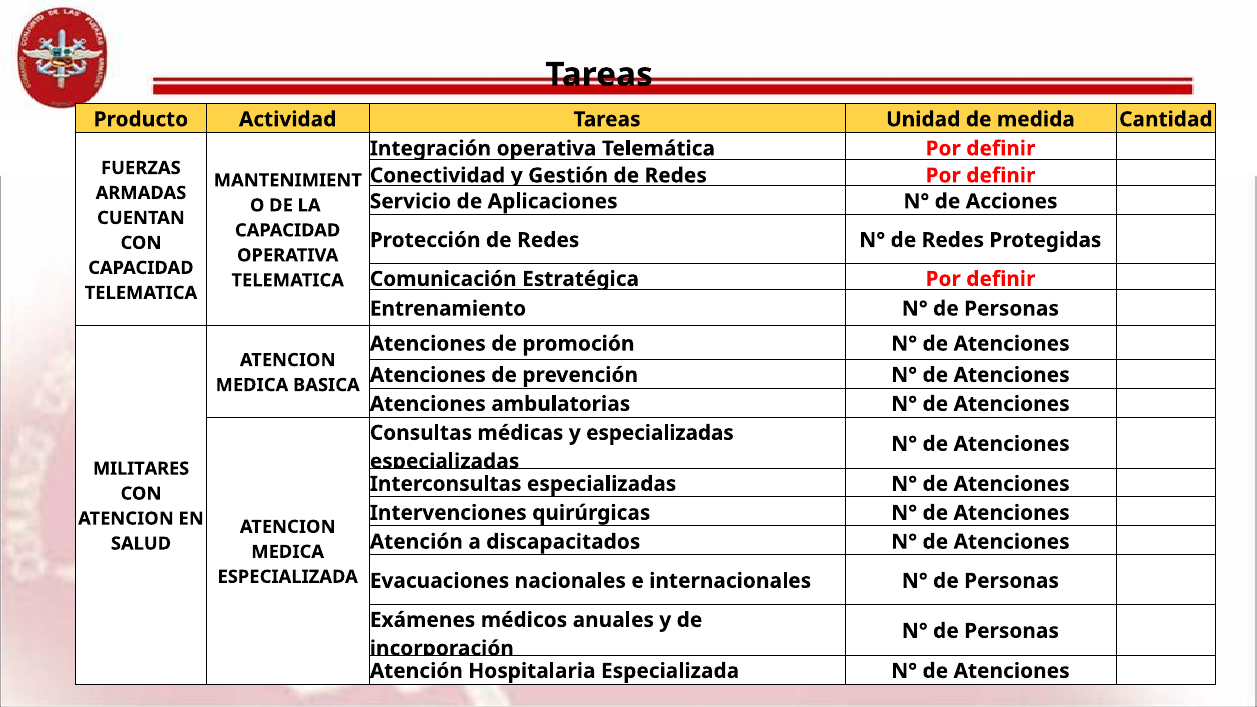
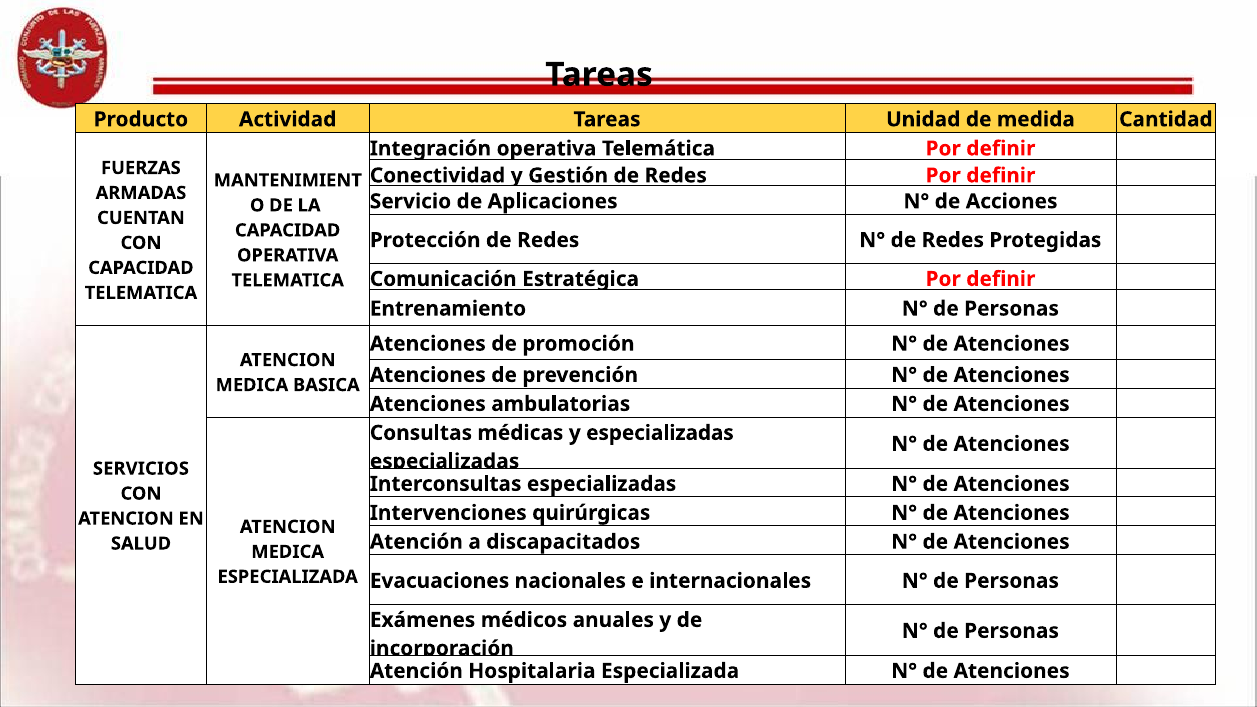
MILITARES: MILITARES -> SERVICIOS (141, 469)
